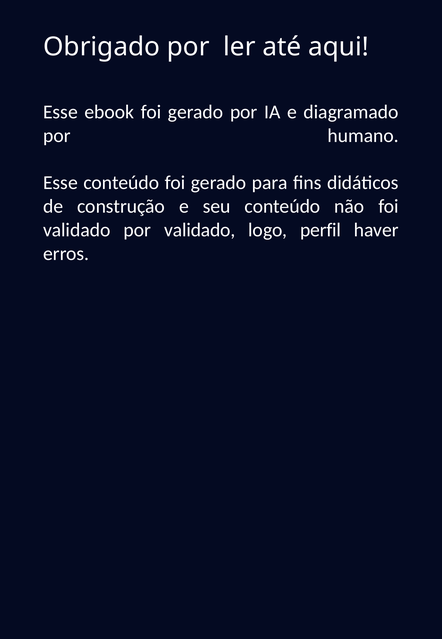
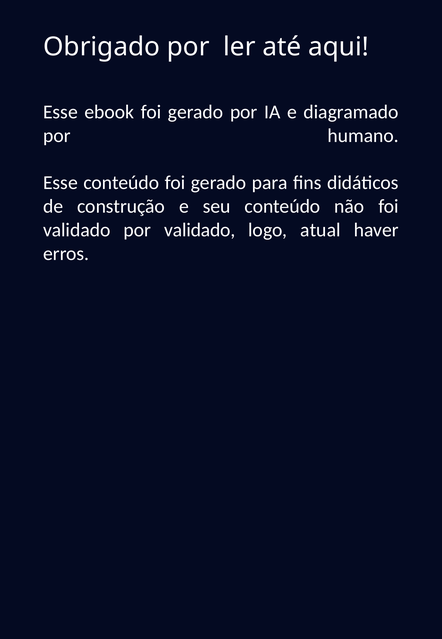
perfil: perfil -> atual (320, 230)
